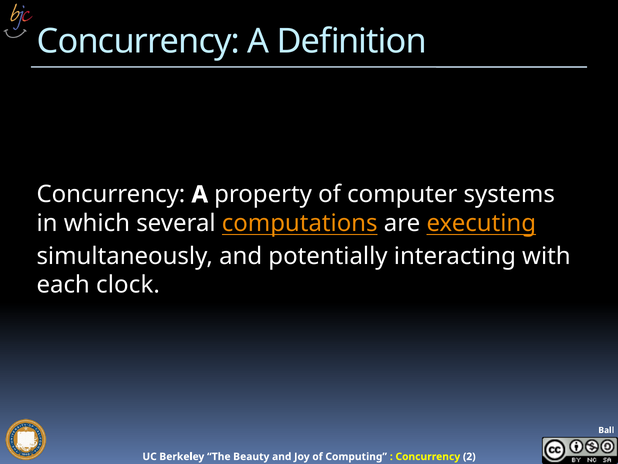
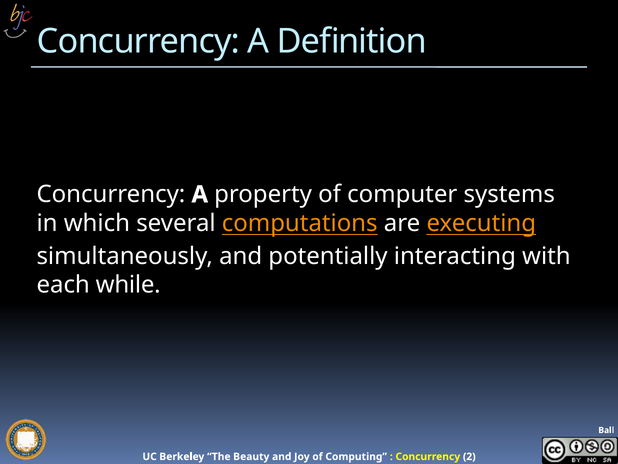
clock: clock -> while (128, 285)
